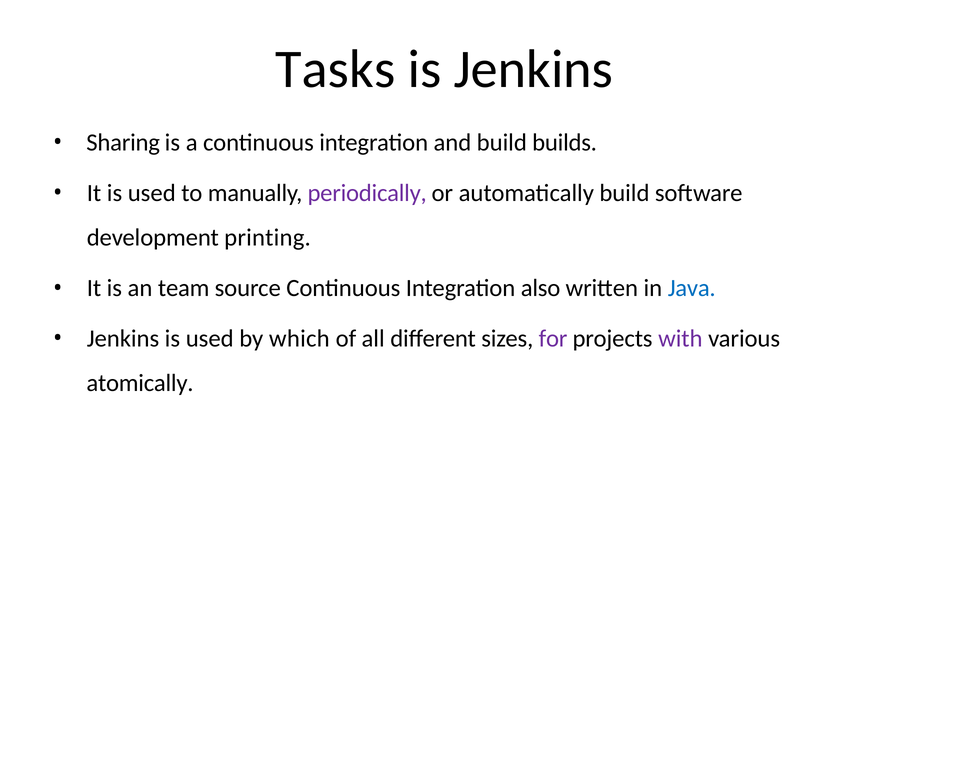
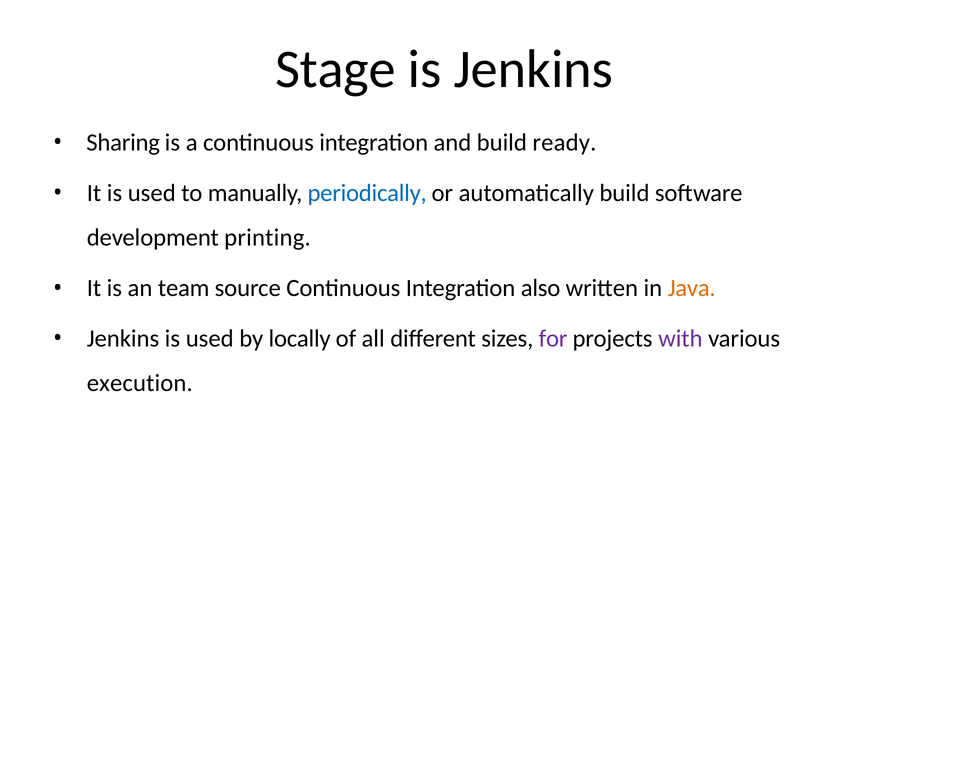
Tasks: Tasks -> Stage (336, 69)
builds: builds -> ready (564, 143)
periodically colour: purple -> blue (367, 193)
Java colour: blue -> orange (692, 288)
which: which -> locally (300, 338)
atomically: atomically -> execution (140, 383)
